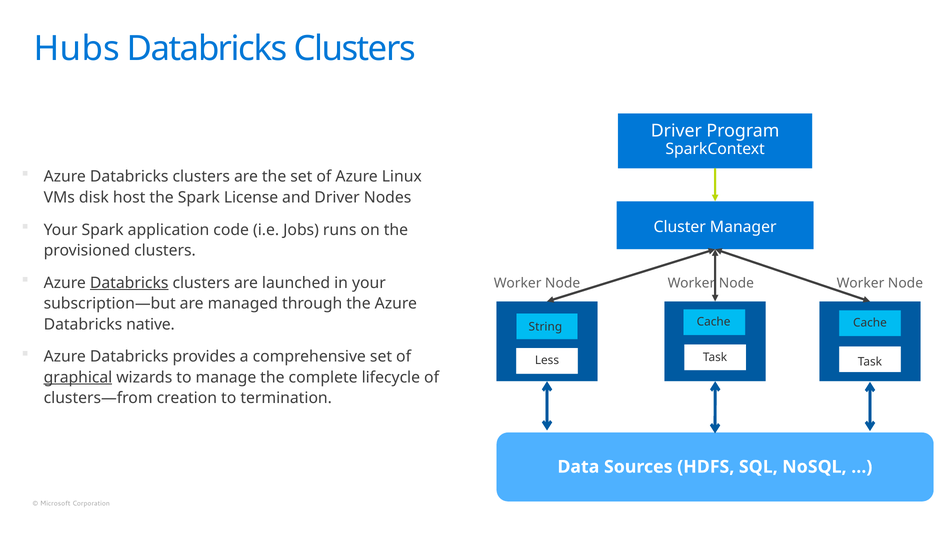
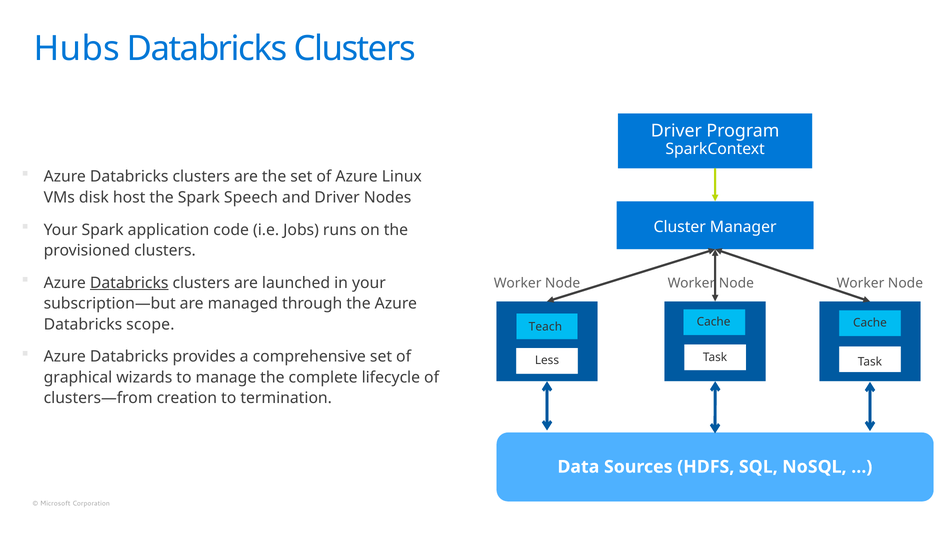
License: License -> Speech (251, 197)
native: native -> scope (150, 324)
String: String -> Teach (545, 327)
graphical underline: present -> none (78, 377)
